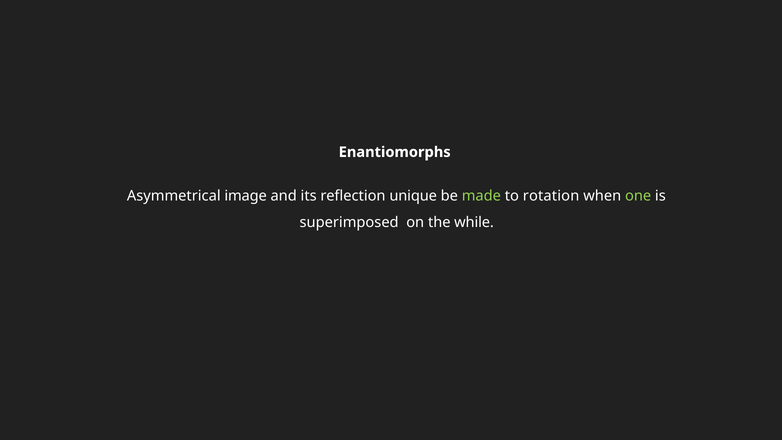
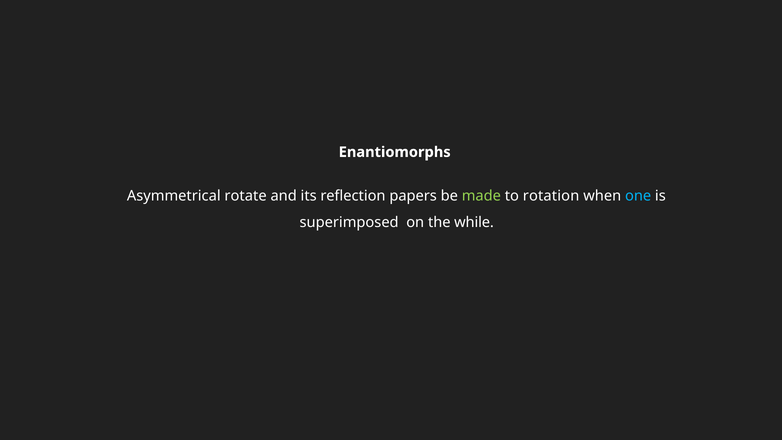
image: image -> rotate (246, 196)
unique: unique -> papers (413, 196)
one colour: light green -> light blue (638, 196)
